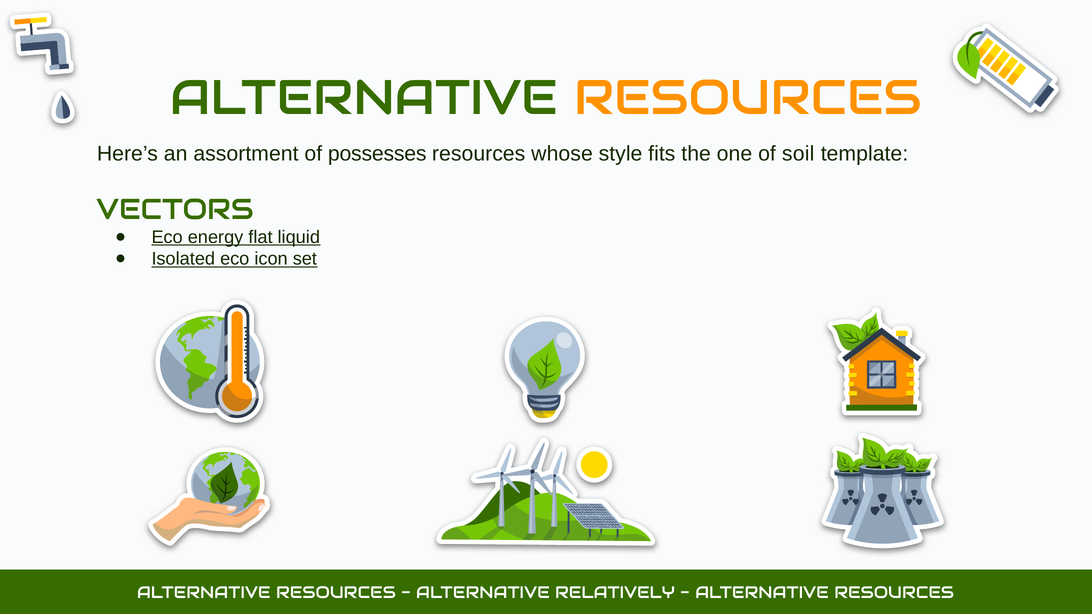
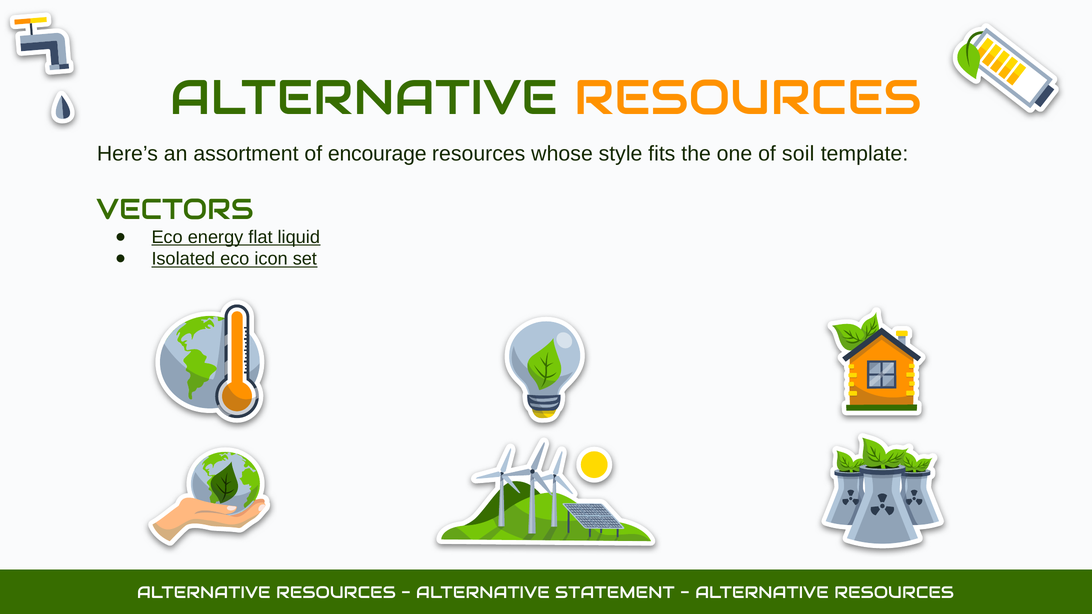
possesses: possesses -> encourage (377, 154)
RELATIVELY: RELATIVELY -> STATEMENT (615, 593)
